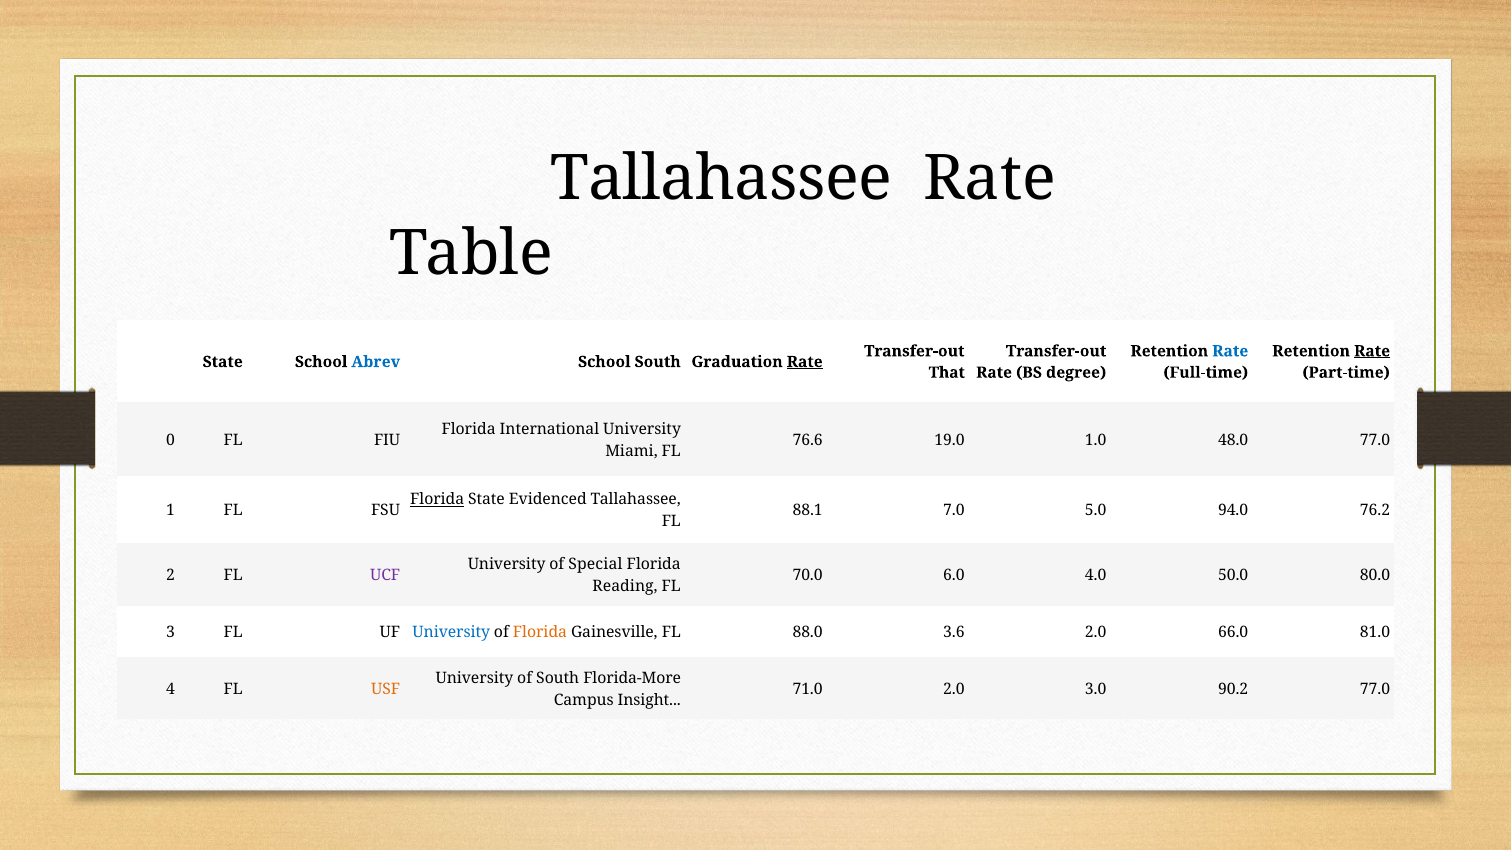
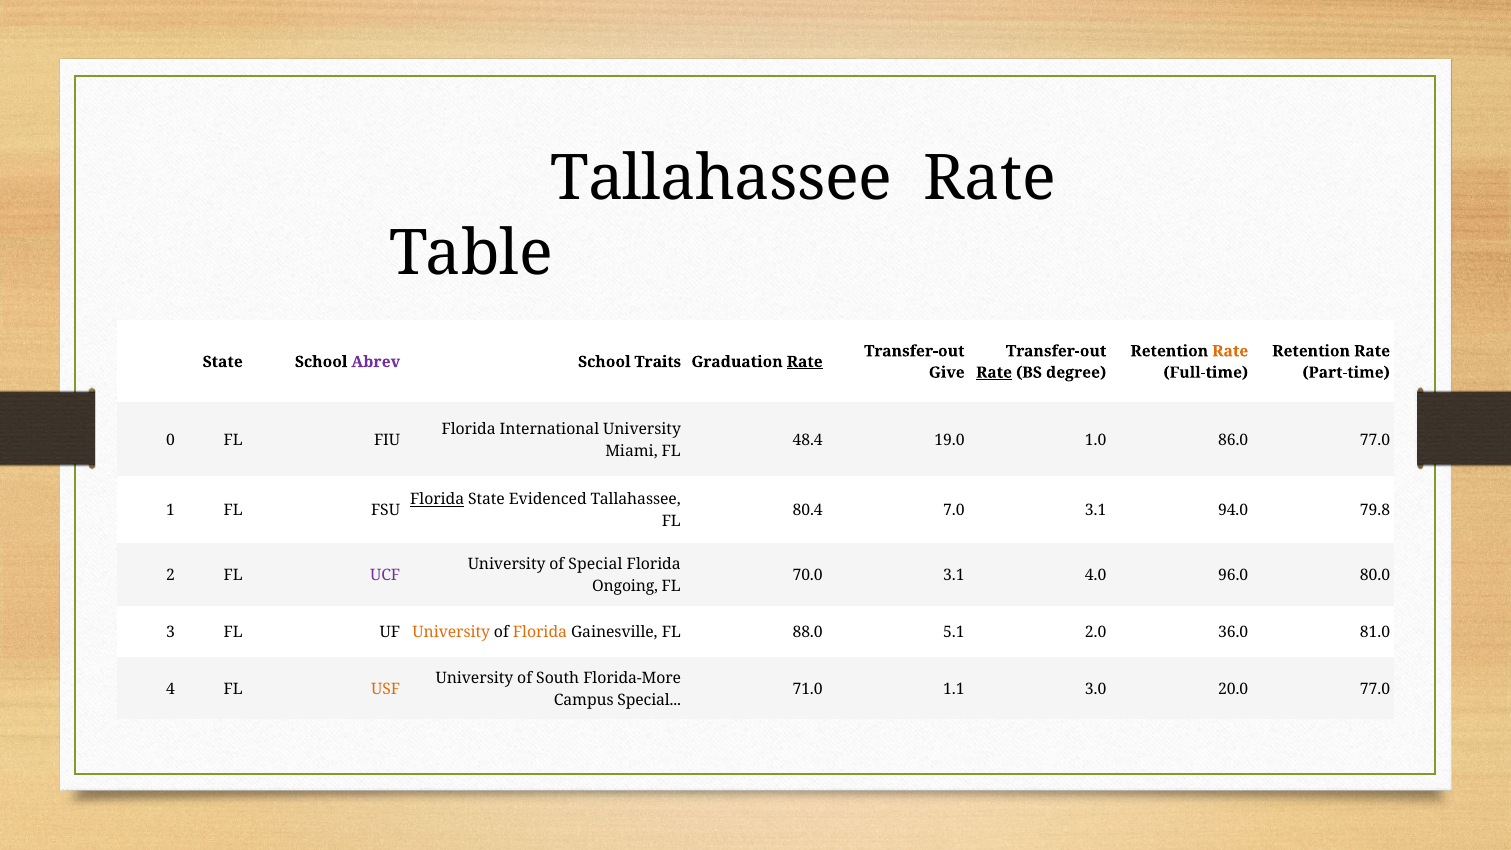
Rate colour: blue -> orange (1230, 351)
Rate underline: present -> none (1372, 351)
Abrev colour: blue -> purple (376, 362)
School South: South -> Traits (658, 362)
That: That -> Give (947, 373)
Rate underline: none -> present (994, 373)
76.6: 76.6 -> 48.4 (808, 440)
48.0: 48.0 -> 86.0 (1233, 440)
88.1: 88.1 -> 80.4 (808, 510)
7.0 5.0: 5.0 -> 3.1 (1096, 510)
76.2: 76.2 -> 79.8 (1375, 510)
70.0 6.0: 6.0 -> 3.1 (954, 575)
50.0: 50.0 -> 96.0 (1233, 575)
Reading: Reading -> Ongoing (625, 586)
University colour: blue -> orange (451, 633)
3.6: 3.6 -> 5.1 (954, 633)
66.0: 66.0 -> 36.0 (1233, 633)
71.0 2.0: 2.0 -> 1.1 (954, 689)
90.2: 90.2 -> 20.0 (1233, 689)
Campus Insight: Insight -> Special (649, 700)
